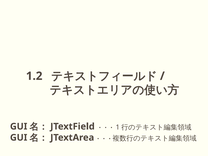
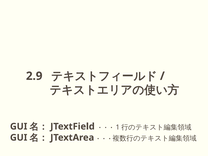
1.2: 1.2 -> 2.9 (34, 76)
